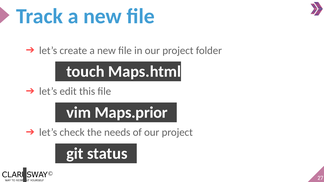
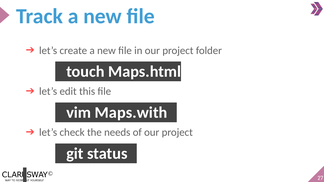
Maps.prior: Maps.prior -> Maps.with (131, 113)
